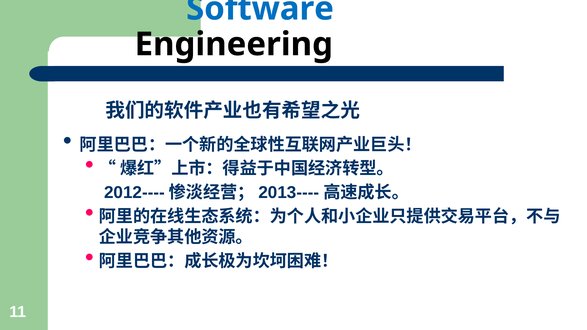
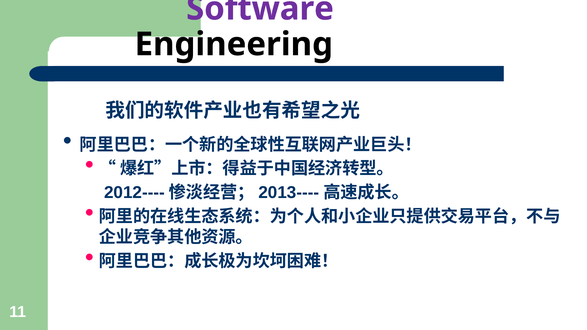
Software colour: blue -> purple (260, 9)
